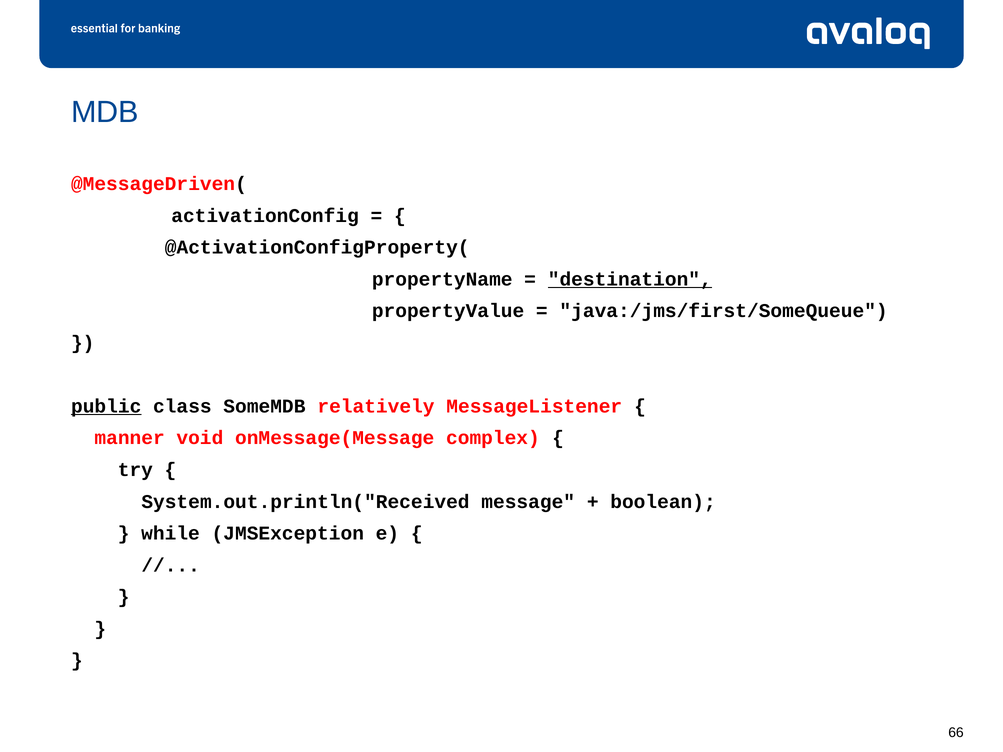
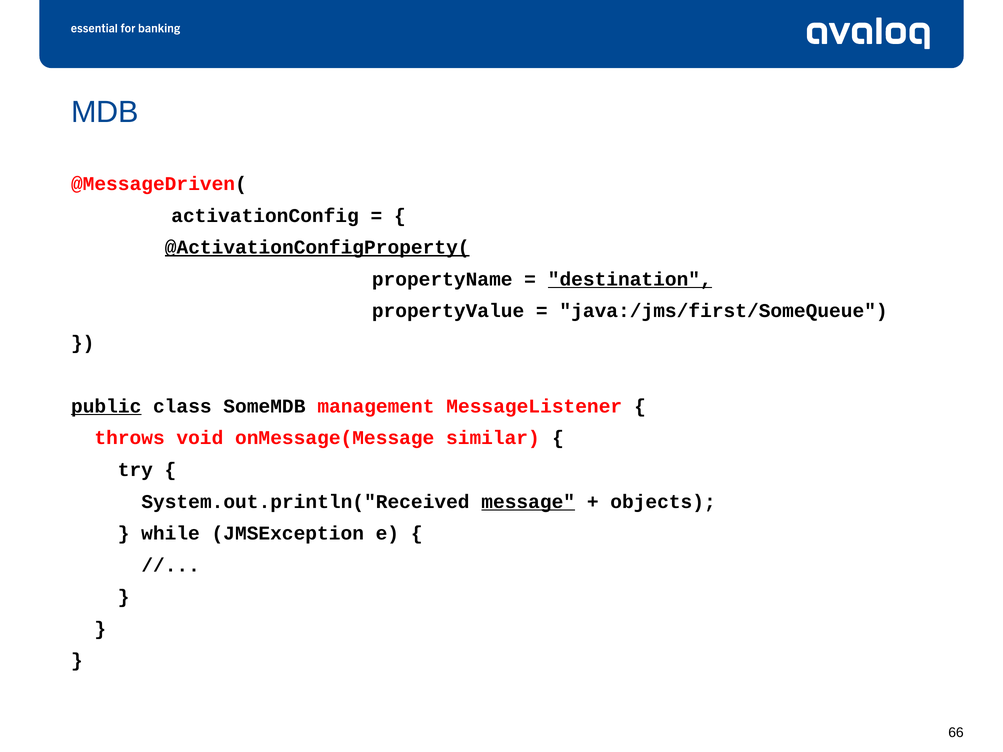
@ActivationConfigProperty( underline: none -> present (317, 247)
relatively: relatively -> management (376, 406)
manner: manner -> throws (130, 438)
complex: complex -> similar (493, 438)
message underline: none -> present (528, 502)
boolean: boolean -> objects (663, 502)
